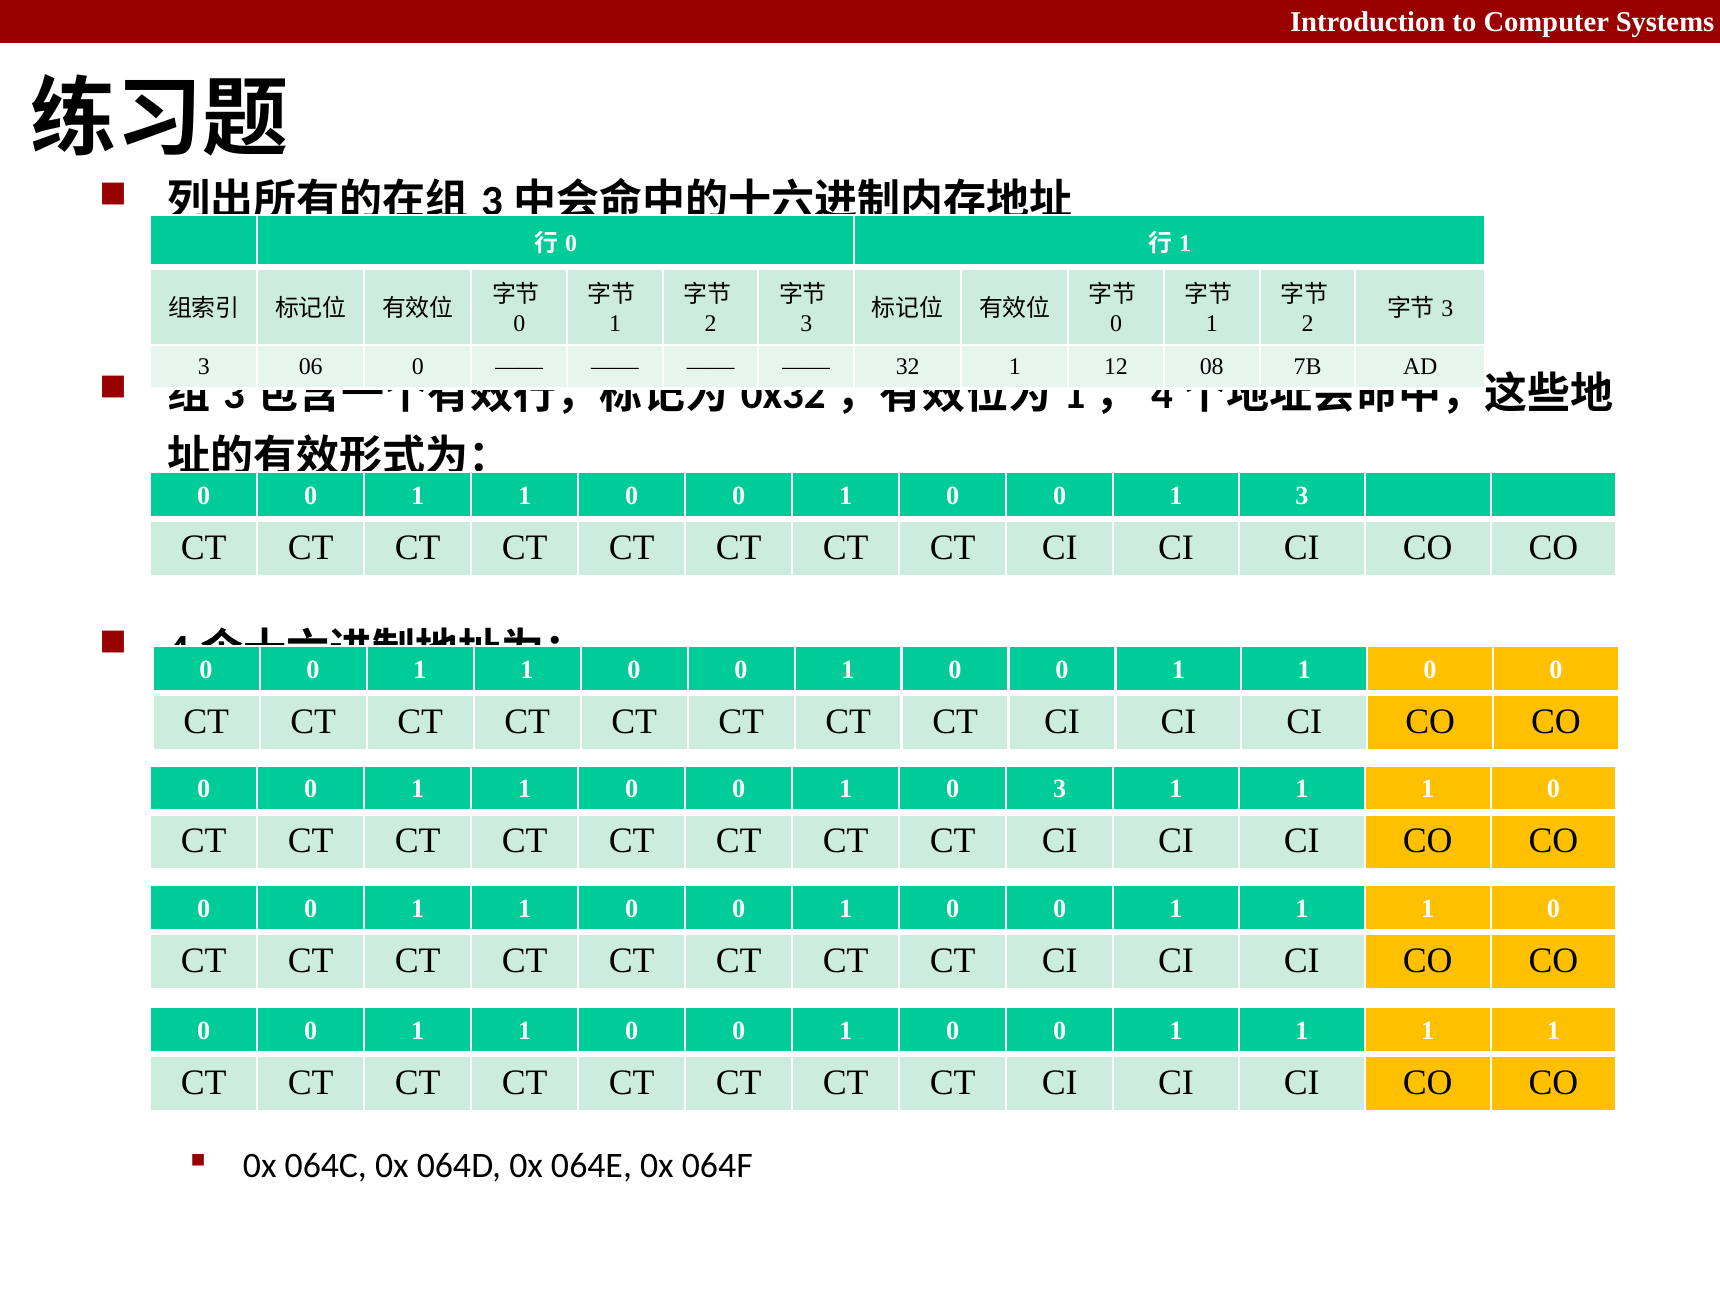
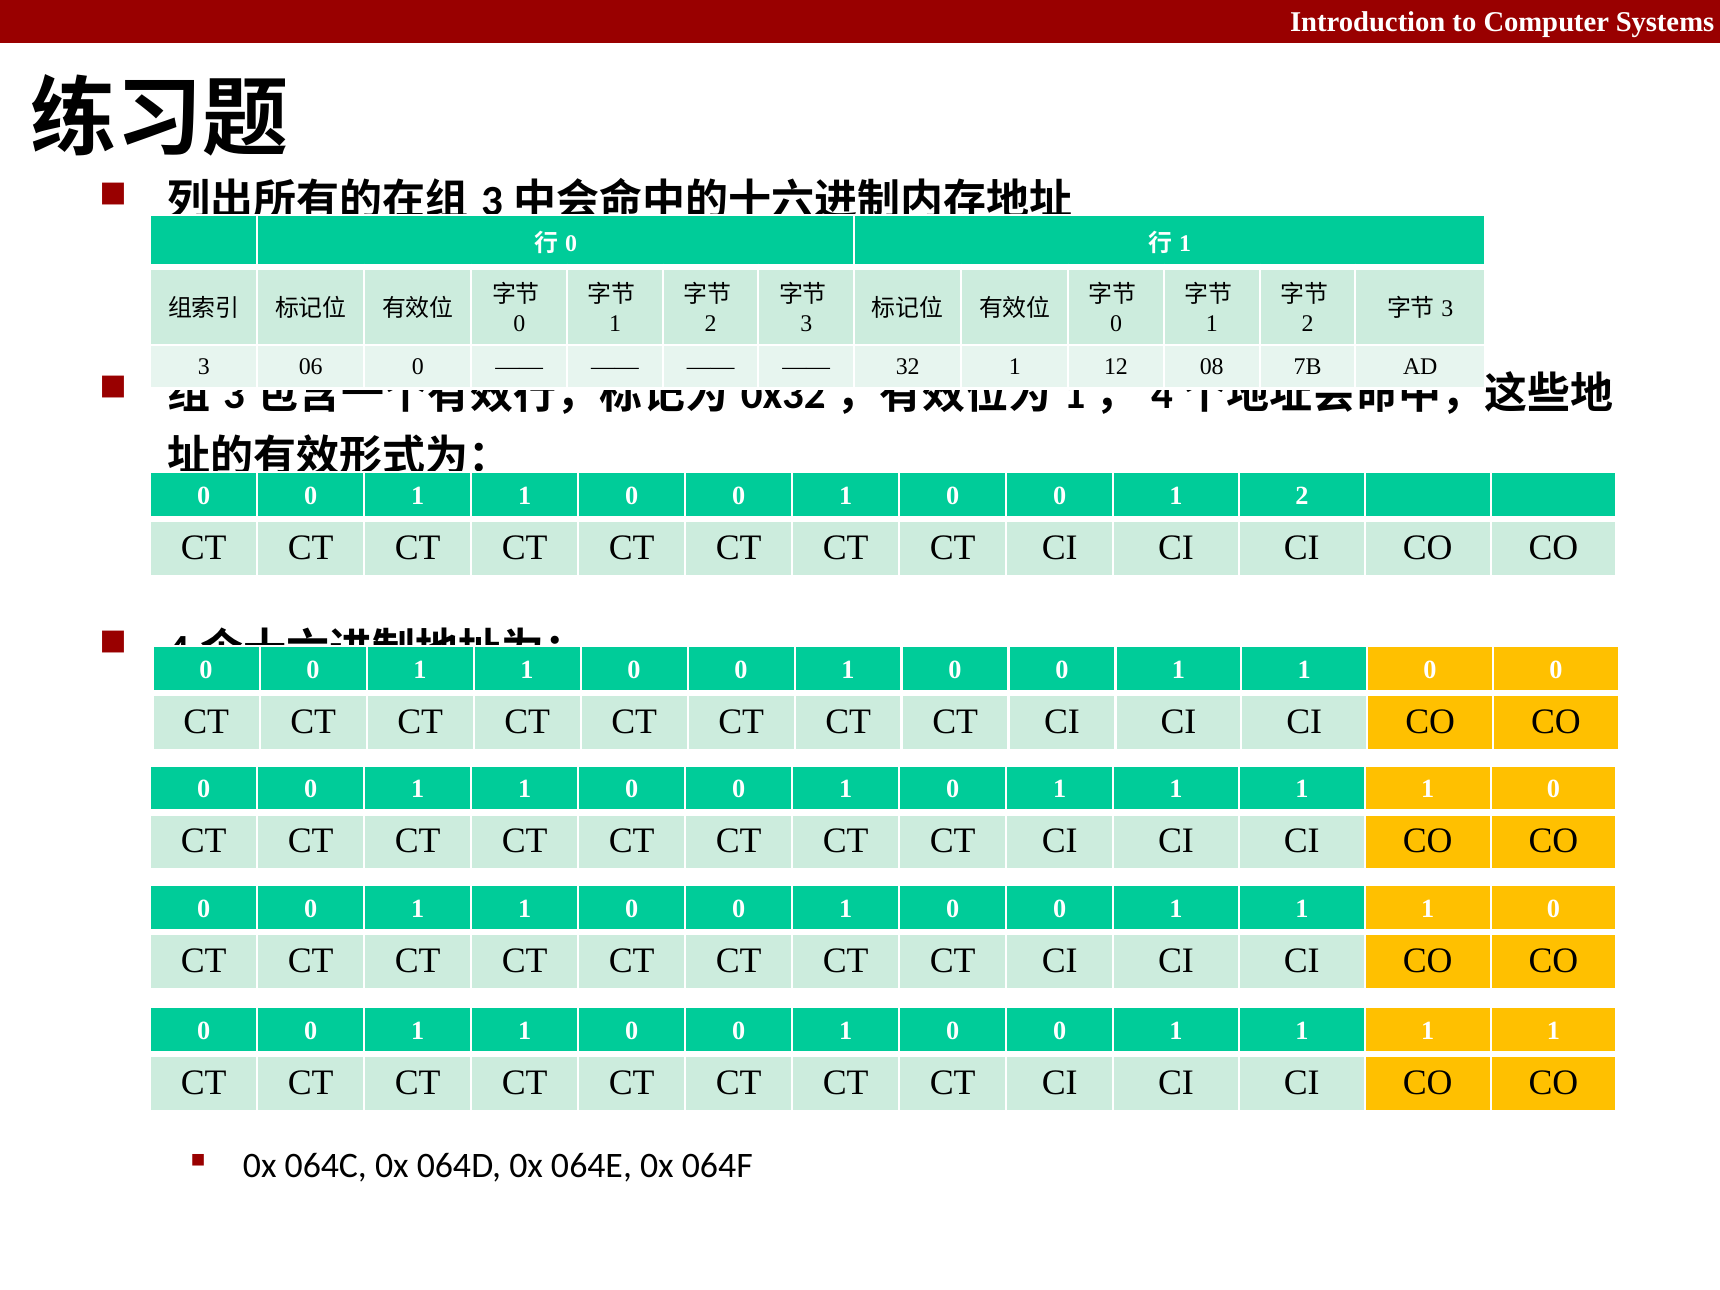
1 3: 3 -> 2 (1302, 496)
1 0 3: 3 -> 1 (1060, 789)
